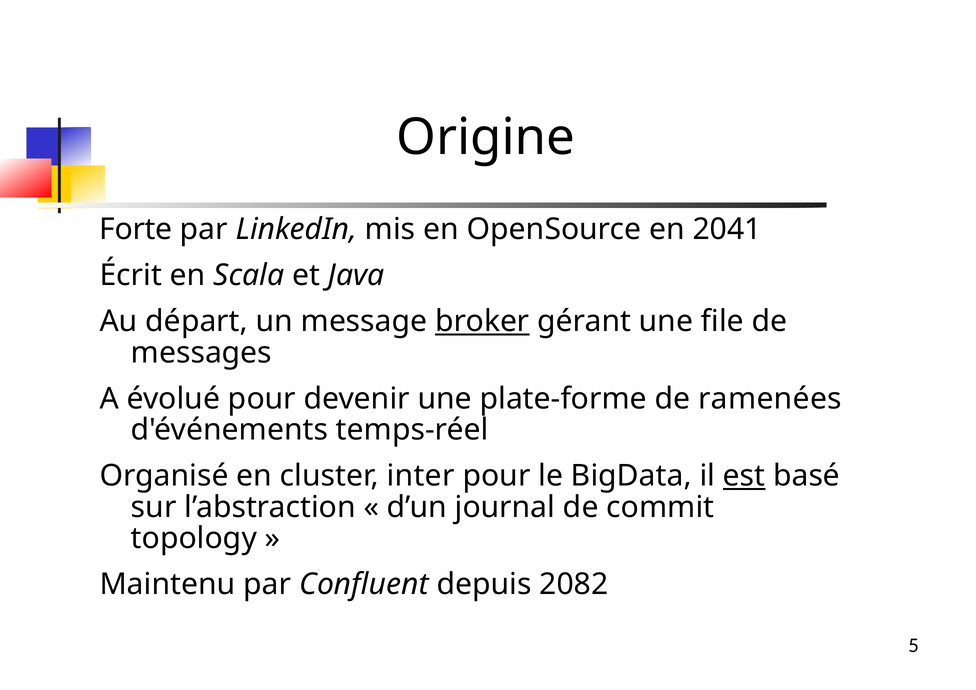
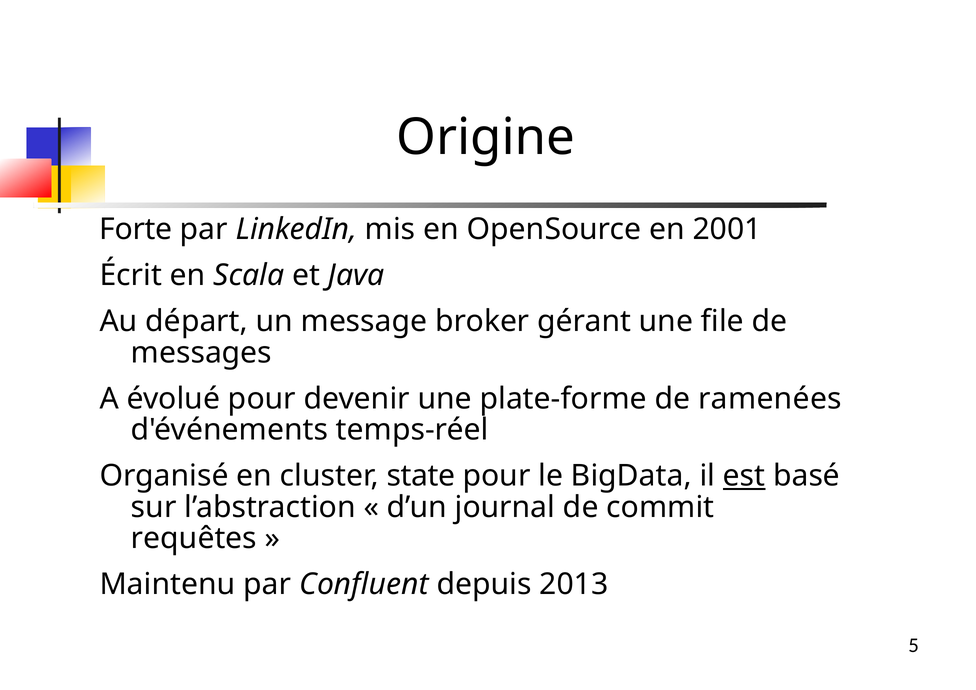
2041: 2041 -> 2001 (727, 229)
broker underline: present -> none (482, 321)
inter: inter -> state (421, 476)
topology: topology -> requêtes (194, 538)
2082: 2082 -> 2013 (574, 584)
